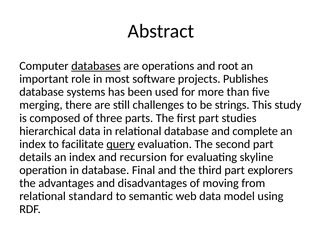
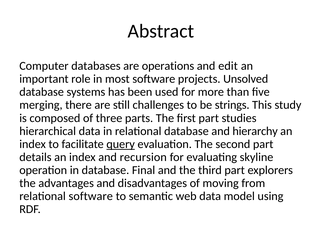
databases underline: present -> none (96, 66)
root: root -> edit (228, 66)
Publishes: Publishes -> Unsolved (246, 79)
complete: complete -> hierarchy (255, 131)
relational standard: standard -> software (91, 197)
